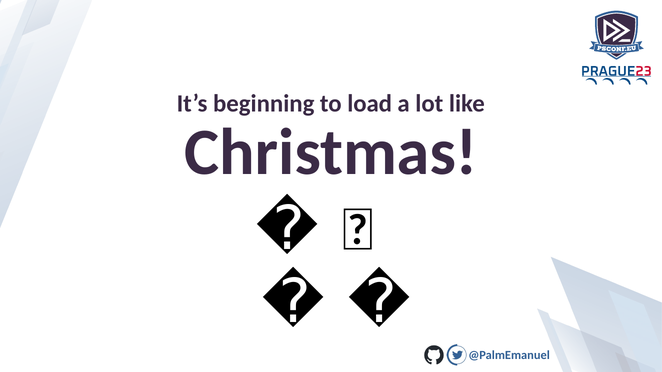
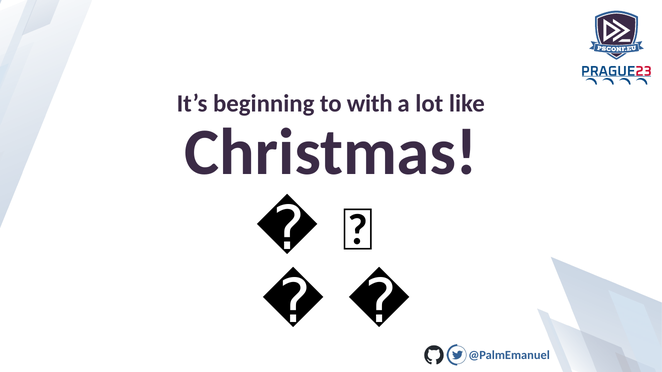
load: load -> with (370, 104)
